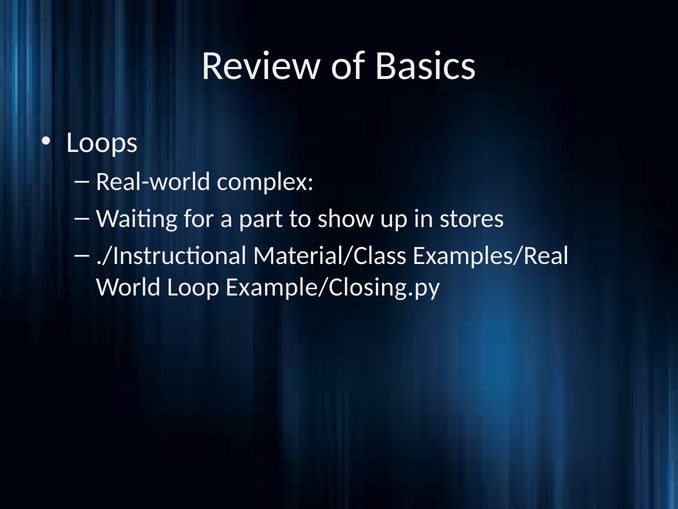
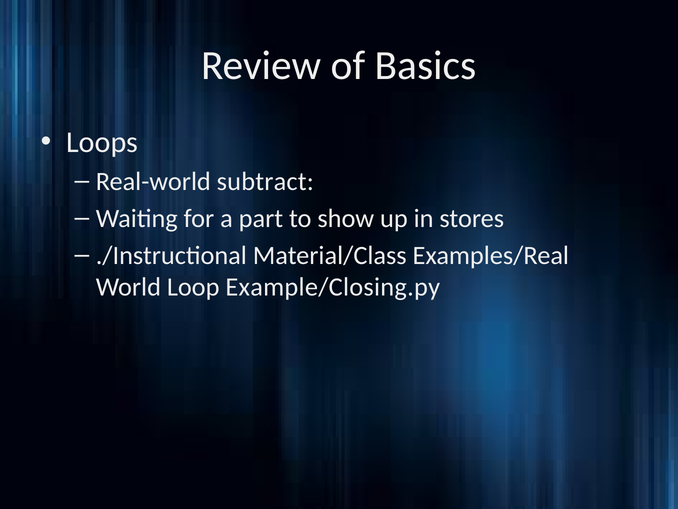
complex: complex -> subtract (265, 181)
